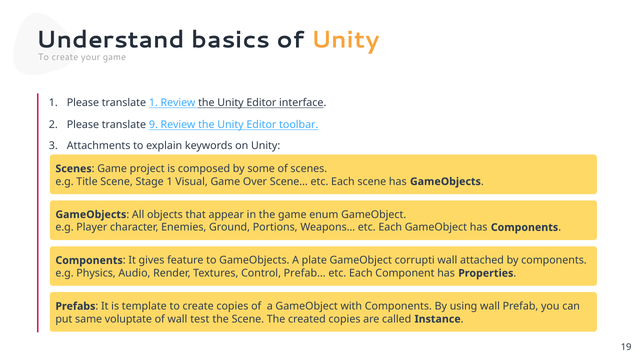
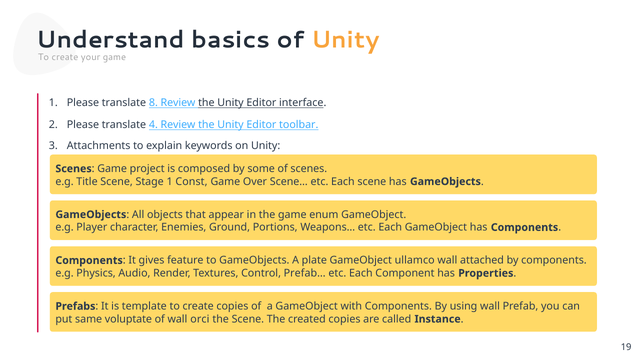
translate 1: 1 -> 8 (153, 103)
9: 9 -> 4 (153, 125)
Visual: Visual -> Const (191, 181)
corrupti: corrupti -> ullamco (415, 260)
test: test -> orci (200, 319)
